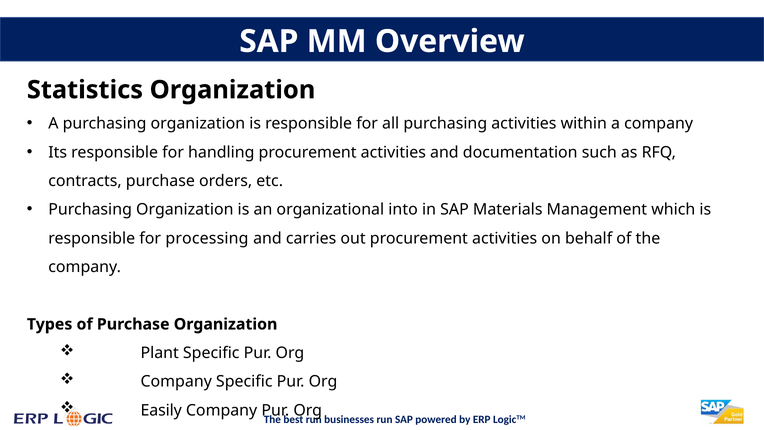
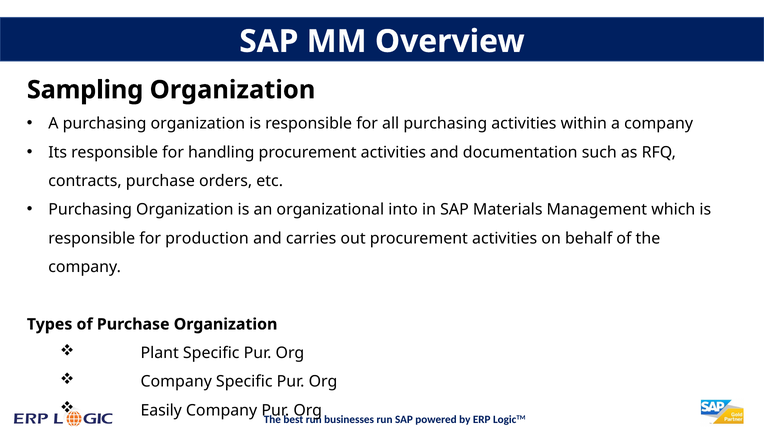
Statistics: Statistics -> Sampling (85, 90)
processing: processing -> production (207, 238)
